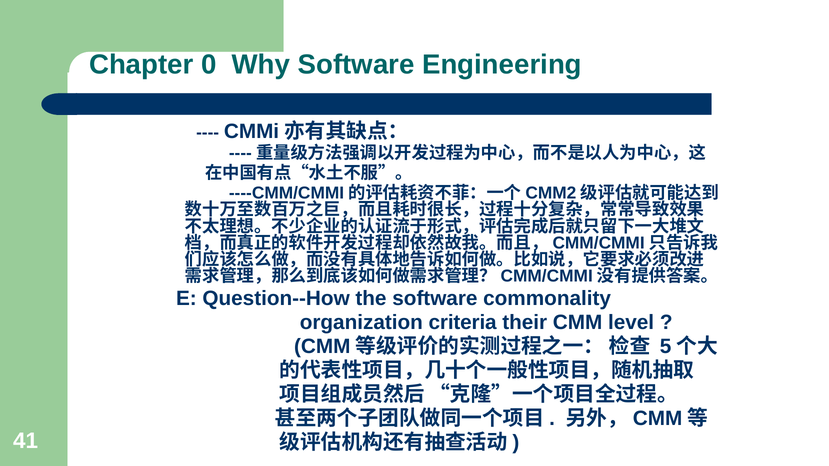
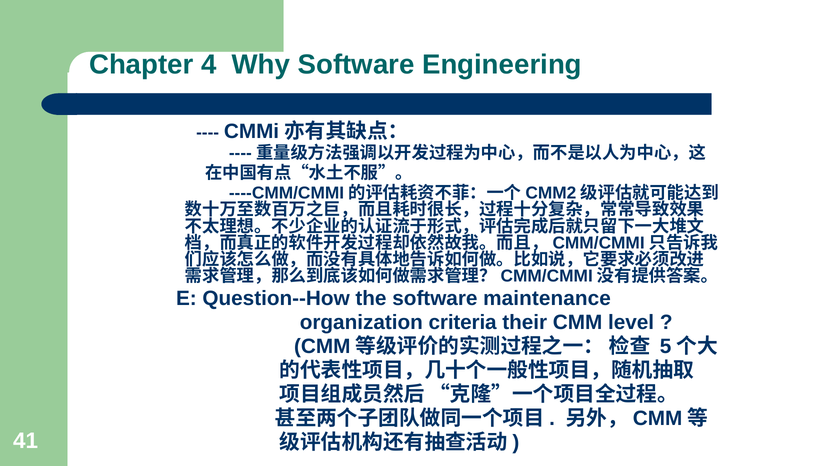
0: 0 -> 4 (209, 65)
commonality: commonality -> maintenance (547, 298)
